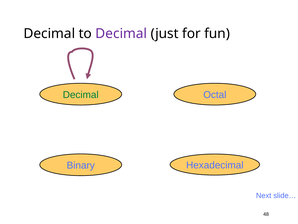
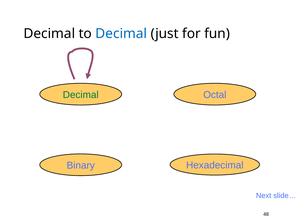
Decimal colour: purple -> blue (121, 33)
